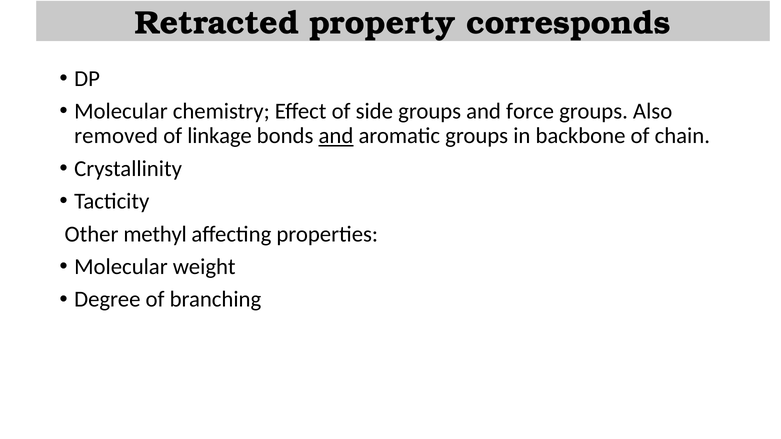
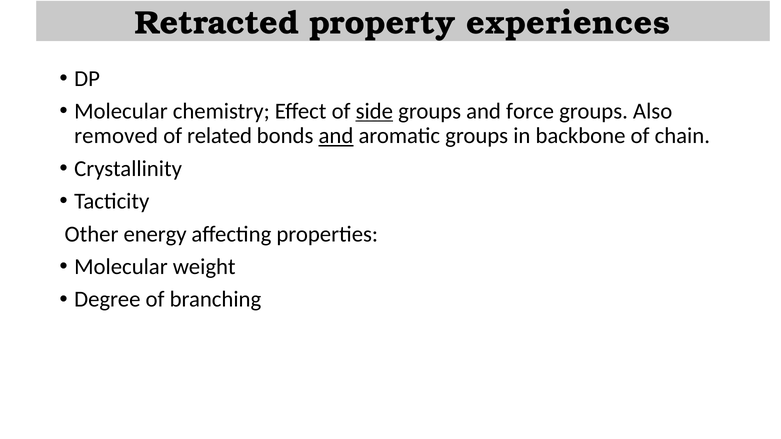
corresponds: corresponds -> experiences (568, 23)
side underline: none -> present (374, 111)
linkage: linkage -> related (220, 136)
methyl: methyl -> energy (155, 234)
